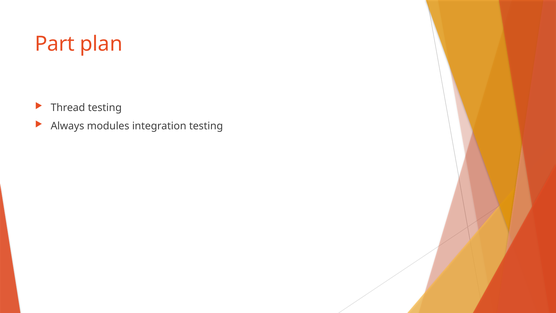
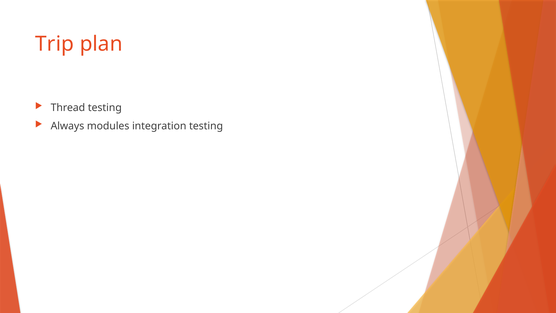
Part: Part -> Trip (55, 44)
